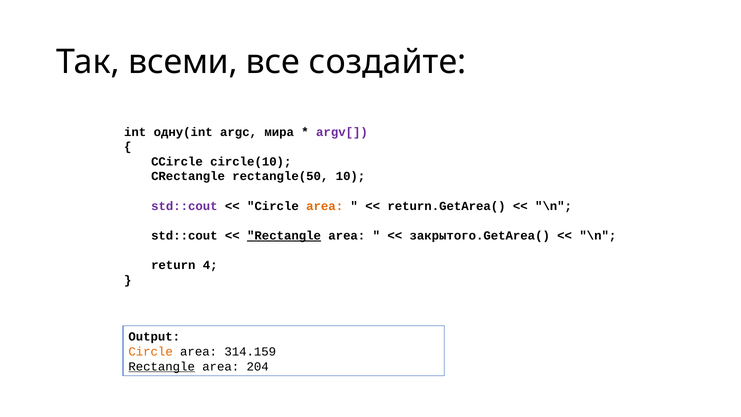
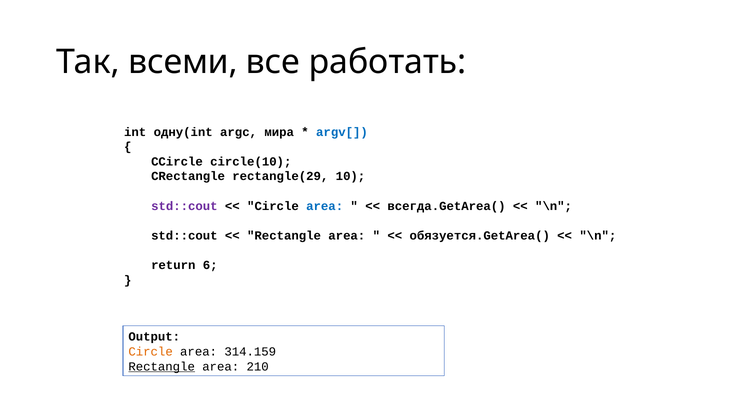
создайте: создайте -> работать (388, 62)
argv[ colour: purple -> blue (342, 132)
rectangle(50: rectangle(50 -> rectangle(29 (280, 176)
area colour: orange -> blue (325, 206)
return.GetArea(: return.GetArea( -> всегда.GetArea( (447, 206)
Rectangle underline: present -> none (284, 236)
закрытого.GetArea(: закрытого.GetArea( -> обязуется.GetArea( (480, 236)
4: 4 -> 6 (210, 265)
204: 204 -> 210 (258, 366)
